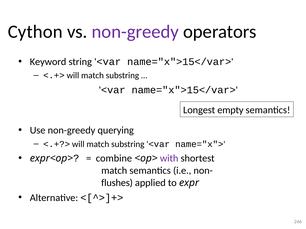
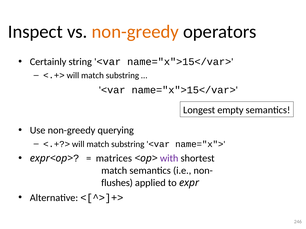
Cython: Cython -> Inspect (35, 32)
non-greedy colour: purple -> orange (135, 32)
Keyword: Keyword -> Certainly (48, 62)
combine: combine -> matrices (114, 159)
